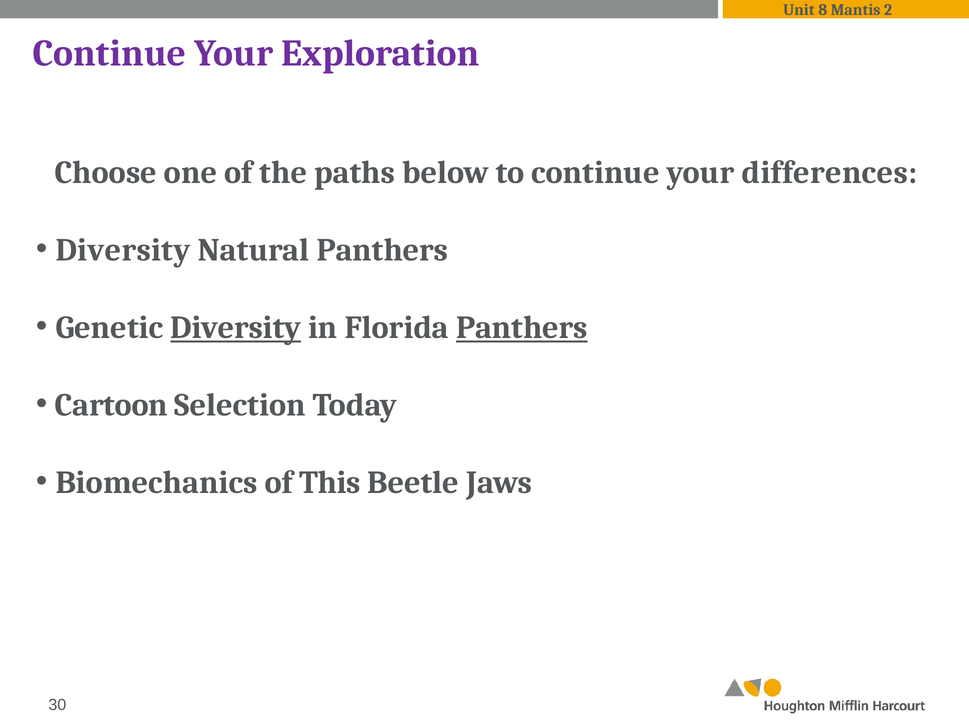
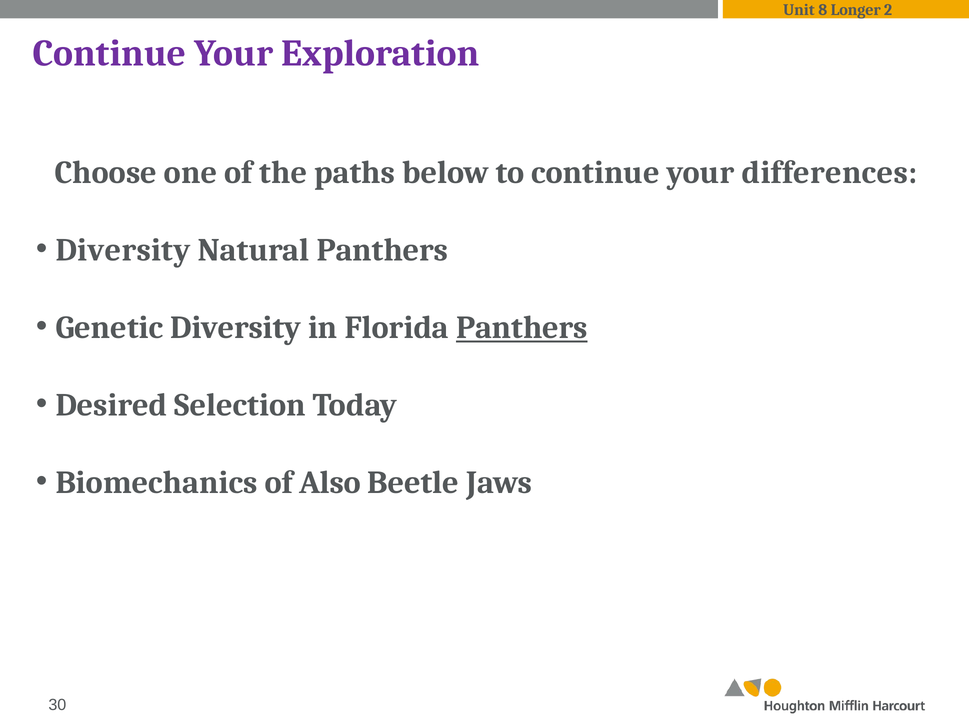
Mantis: Mantis -> Longer (856, 10)
Diversity underline: present -> none (236, 328)
Cartoon: Cartoon -> Desired (111, 405)
This: This -> Also (330, 483)
